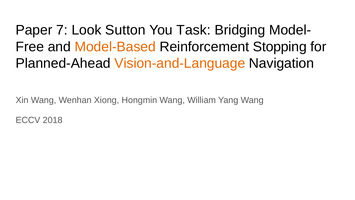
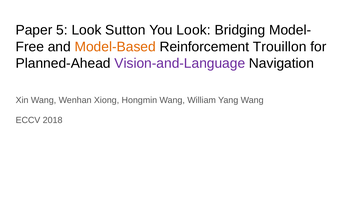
7: 7 -> 5 (62, 30)
You Task: Task -> Look (194, 30)
Stopping: Stopping -> Trouillon (280, 47)
Vision-and-Language colour: orange -> purple (180, 63)
